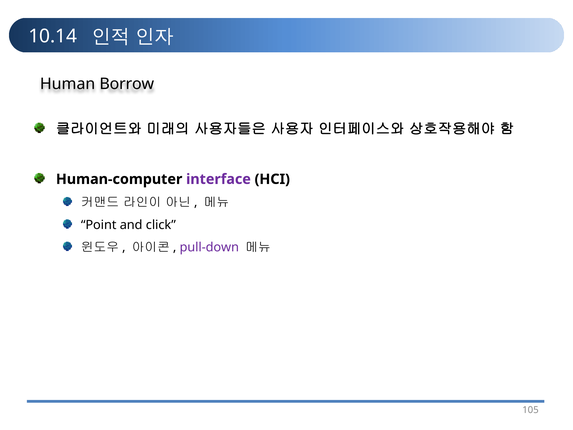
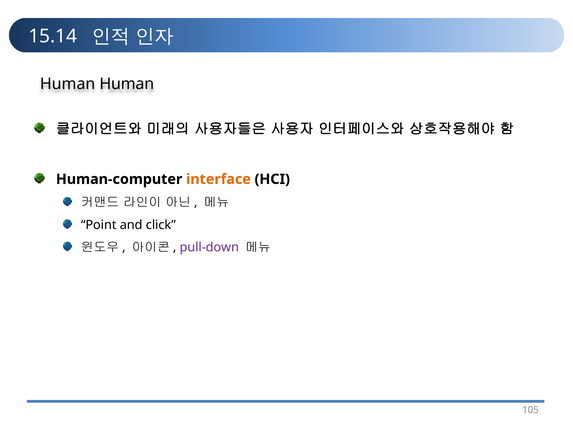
10.14: 10.14 -> 15.14 (53, 36)
Human Borrow: Borrow -> Human (127, 84)
interface colour: purple -> orange (218, 179)
